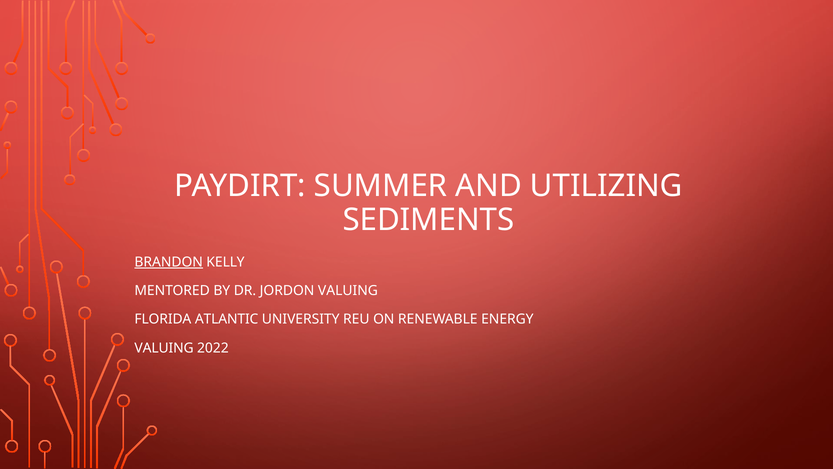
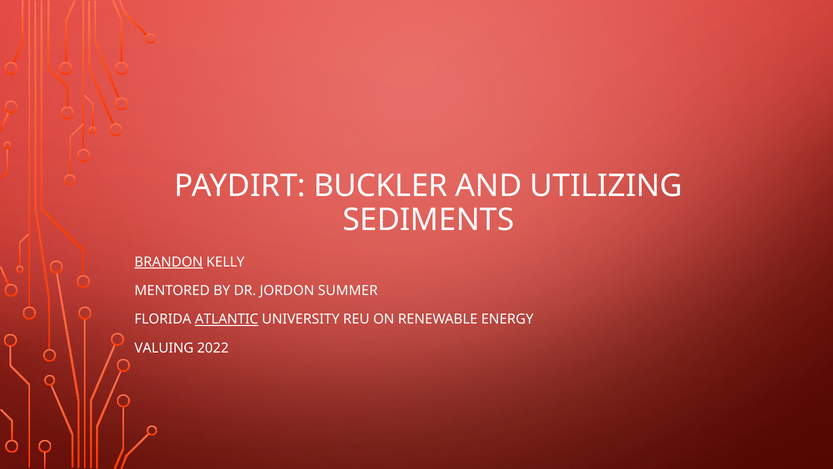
SUMMER: SUMMER -> BUCKLER (381, 186)
JORDON VALUING: VALUING -> SUMMER (348, 290)
ATLANTIC underline: none -> present (227, 319)
